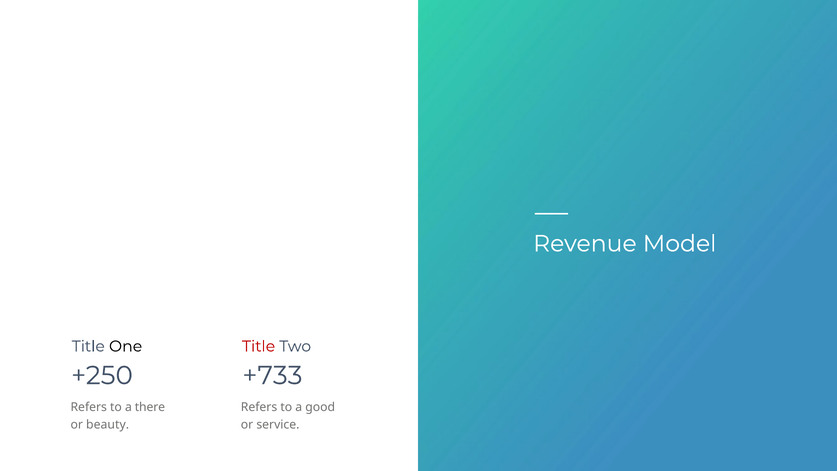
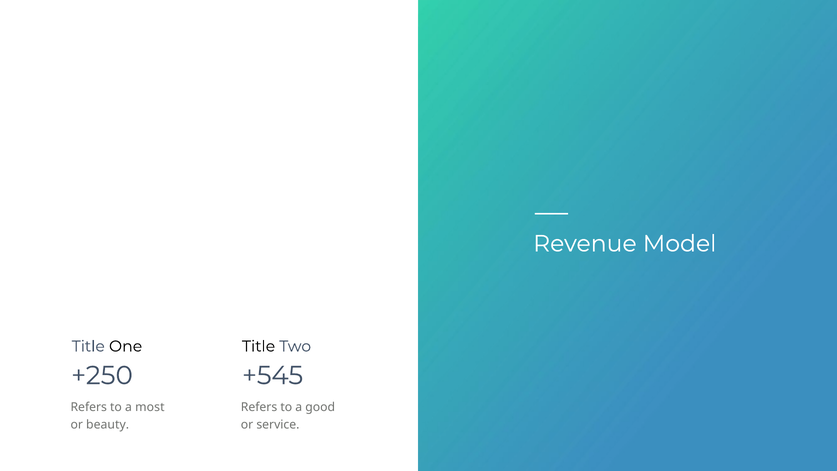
Title colour: red -> black (259, 346)
+733: +733 -> +545 (273, 375)
there: there -> most (150, 407)
